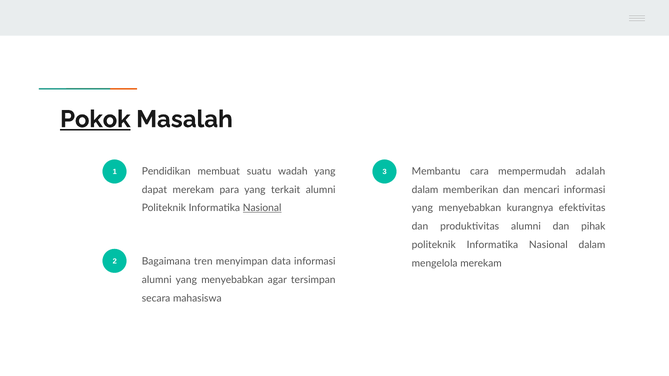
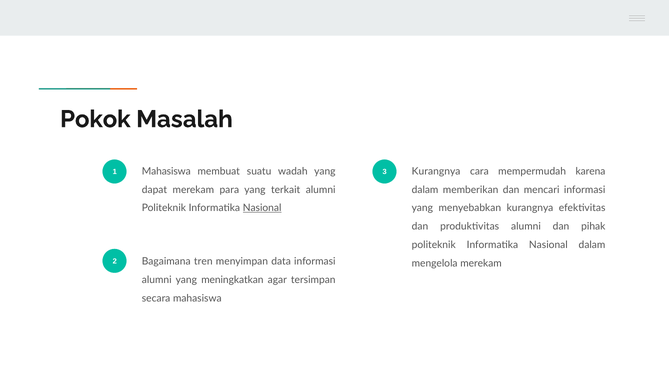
Pokok underline: present -> none (95, 119)
1 Pendidikan: Pendidikan -> Mahasiswa (166, 171)
3 Membantu: Membantu -> Kurangnya (436, 171)
adalah: adalah -> karena (590, 171)
alumni yang menyebabkan: menyebabkan -> meningkatkan (232, 280)
